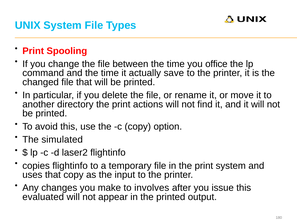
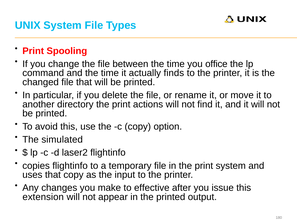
save: save -> finds (174, 73)
involves: involves -> effective (152, 188)
evaluated: evaluated -> extension (43, 197)
